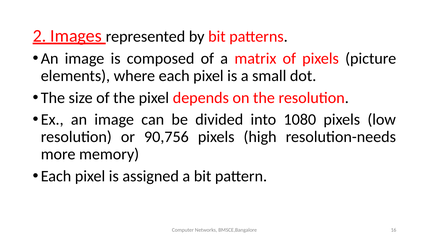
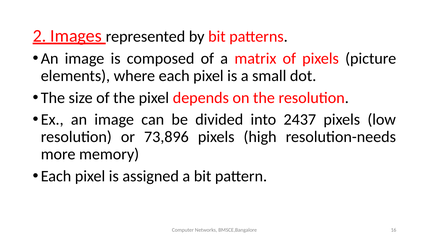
1080: 1080 -> 2437 (300, 120)
90,756: 90,756 -> 73,896 (166, 137)
